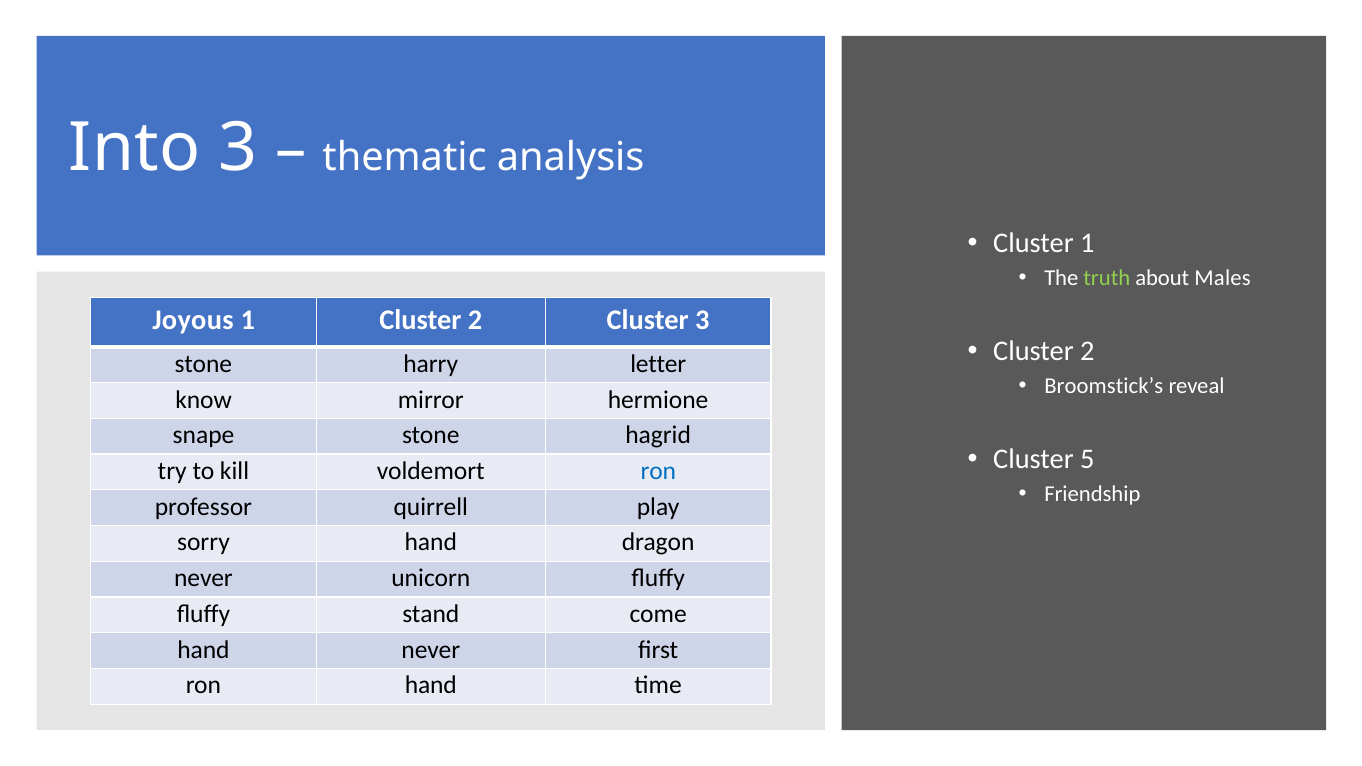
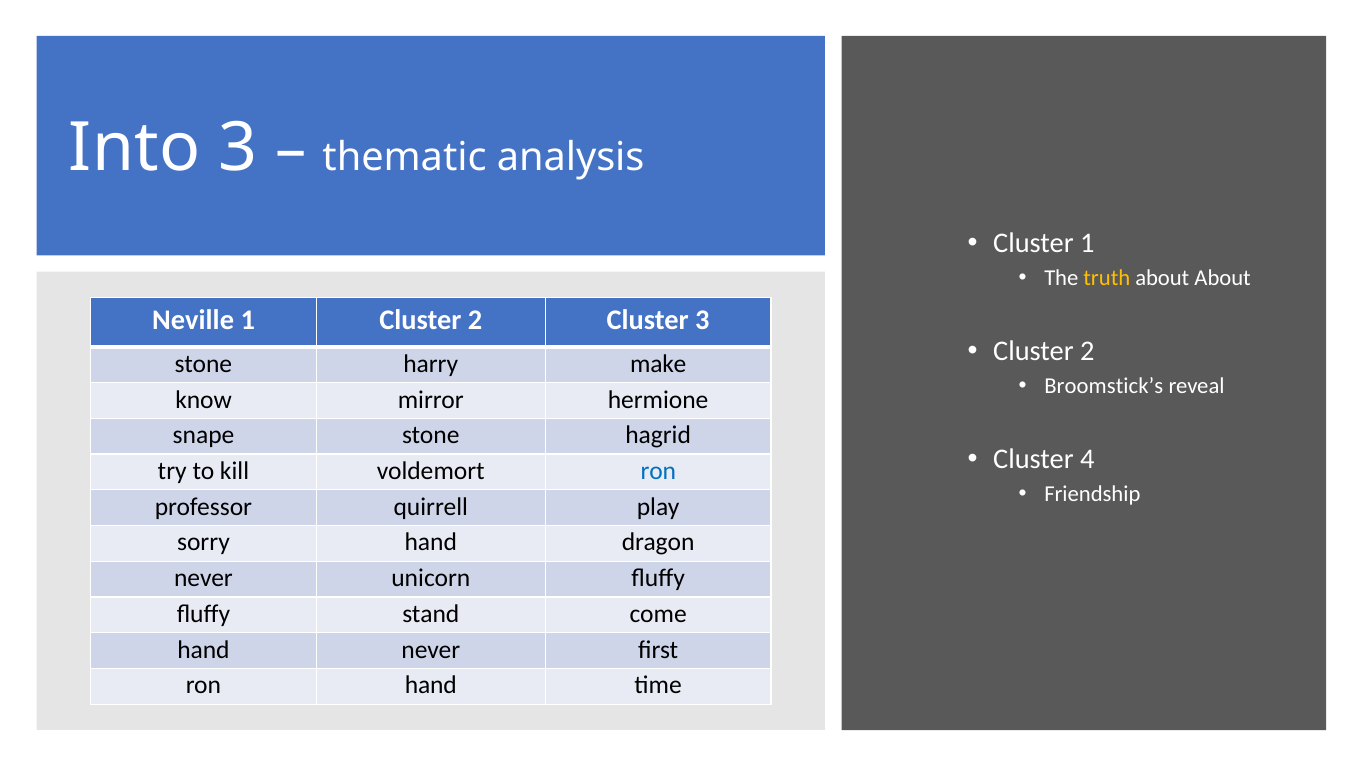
truth colour: light green -> yellow (1107, 278)
about Males: Males -> About (1223, 278)
Joyous: Joyous -> Neville (193, 321)
letter: letter -> make (658, 364)
5: 5 -> 4 (1087, 459)
